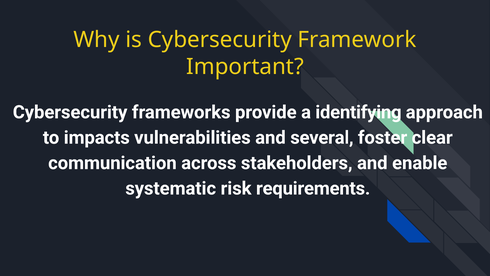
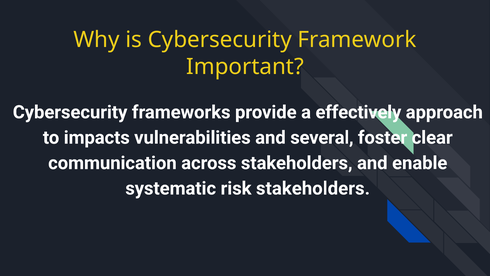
identifying: identifying -> effectively (358, 112)
risk requirements: requirements -> stakeholders (313, 188)
